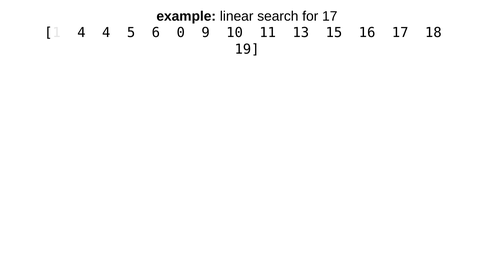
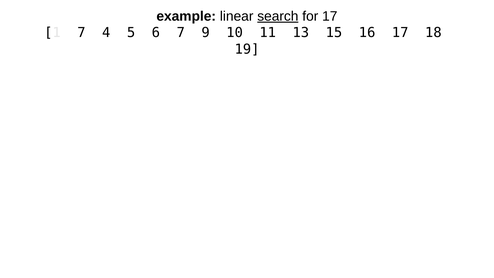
search underline: none -> present (278, 16)
1 4: 4 -> 7 (81, 33)
6 0: 0 -> 7 (181, 33)
